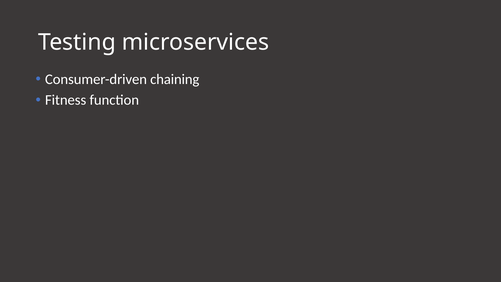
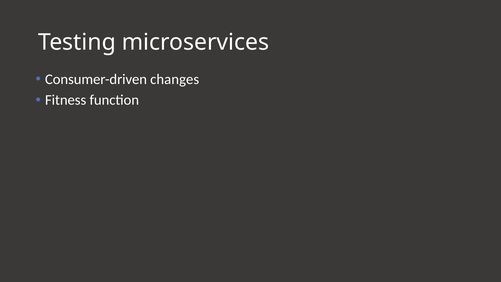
chaining: chaining -> changes (175, 79)
